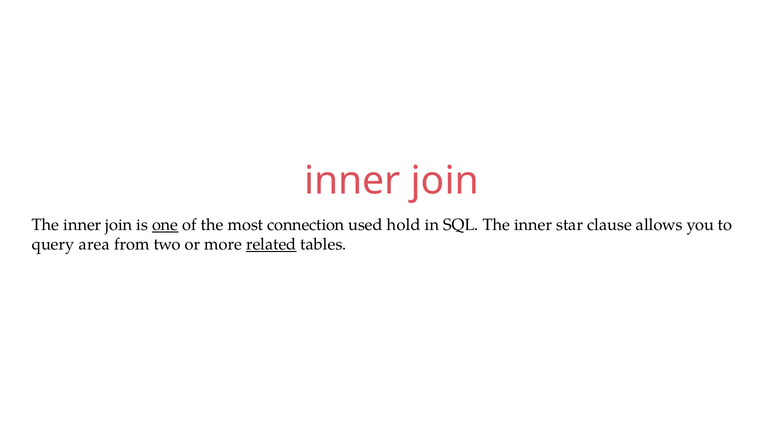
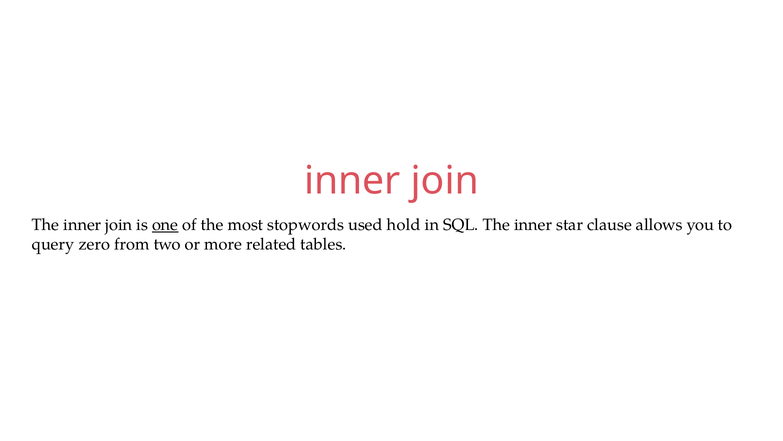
connection: connection -> stopwords (306, 225)
area: area -> zero (94, 244)
related underline: present -> none (271, 244)
